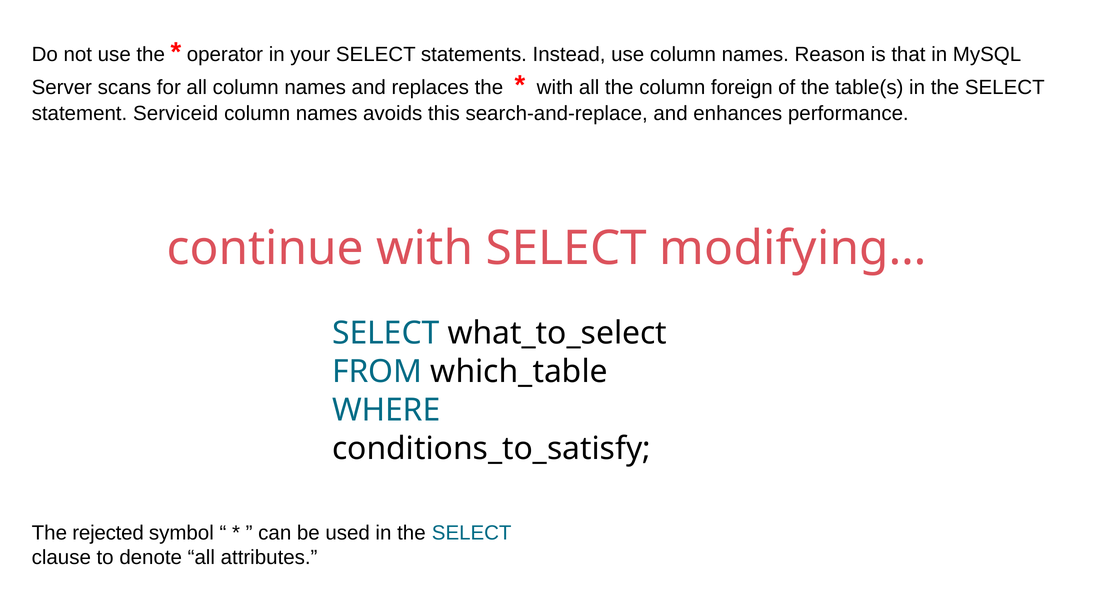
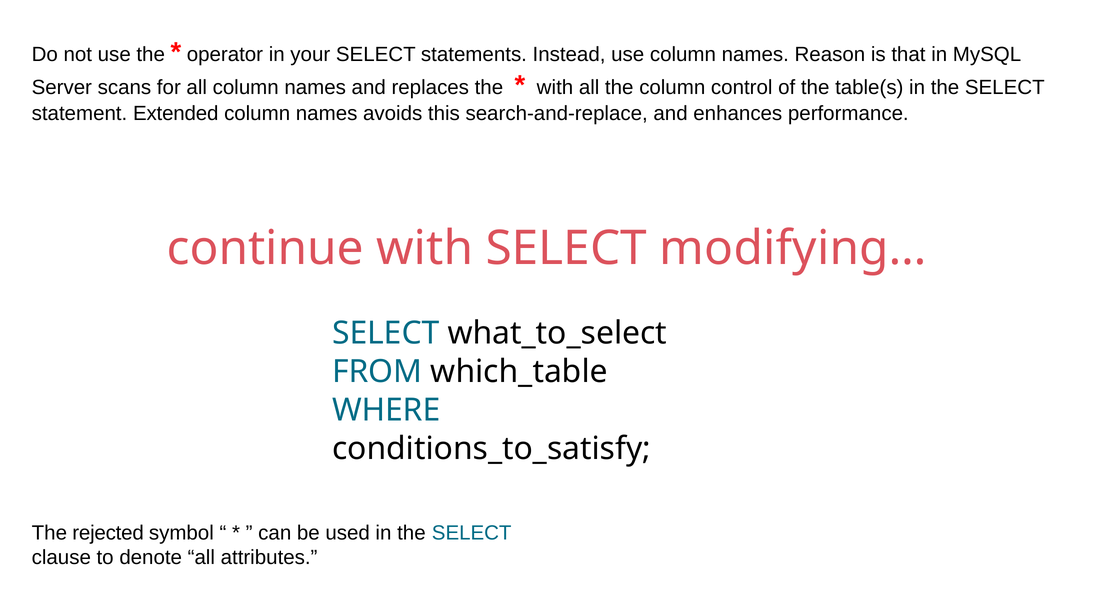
foreign: foreign -> control (742, 87)
Serviceid: Serviceid -> Extended (176, 113)
